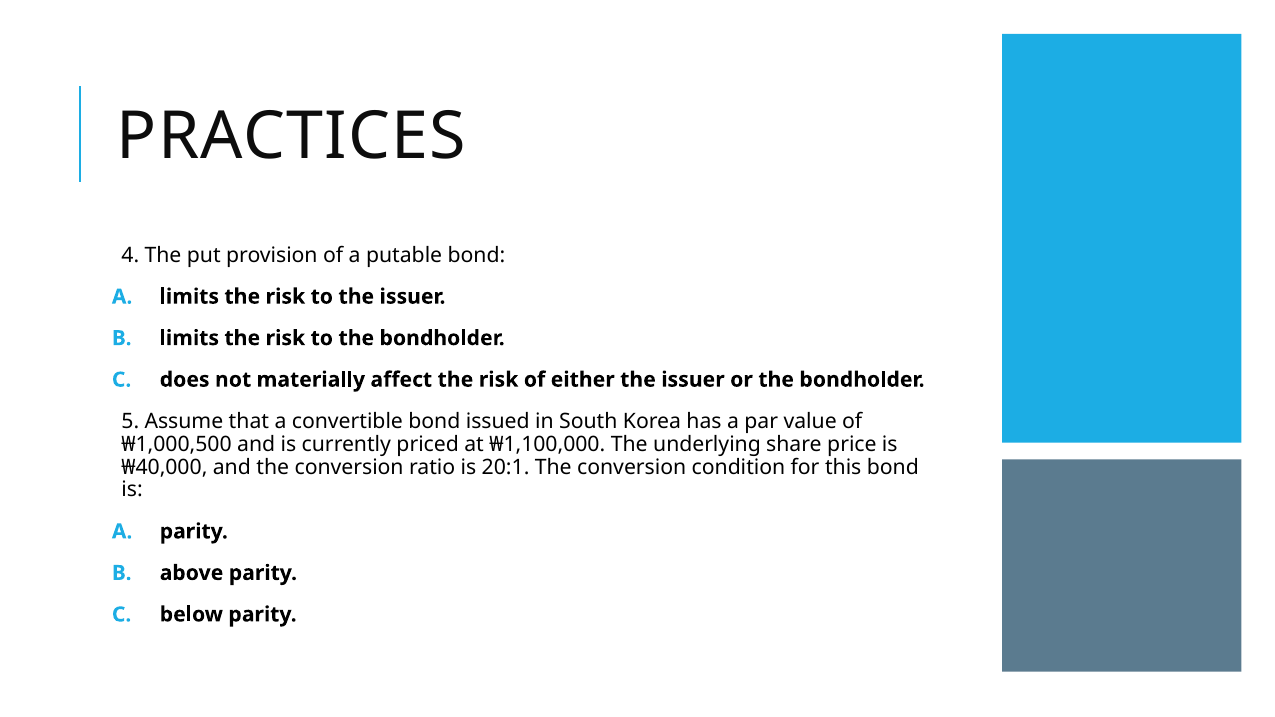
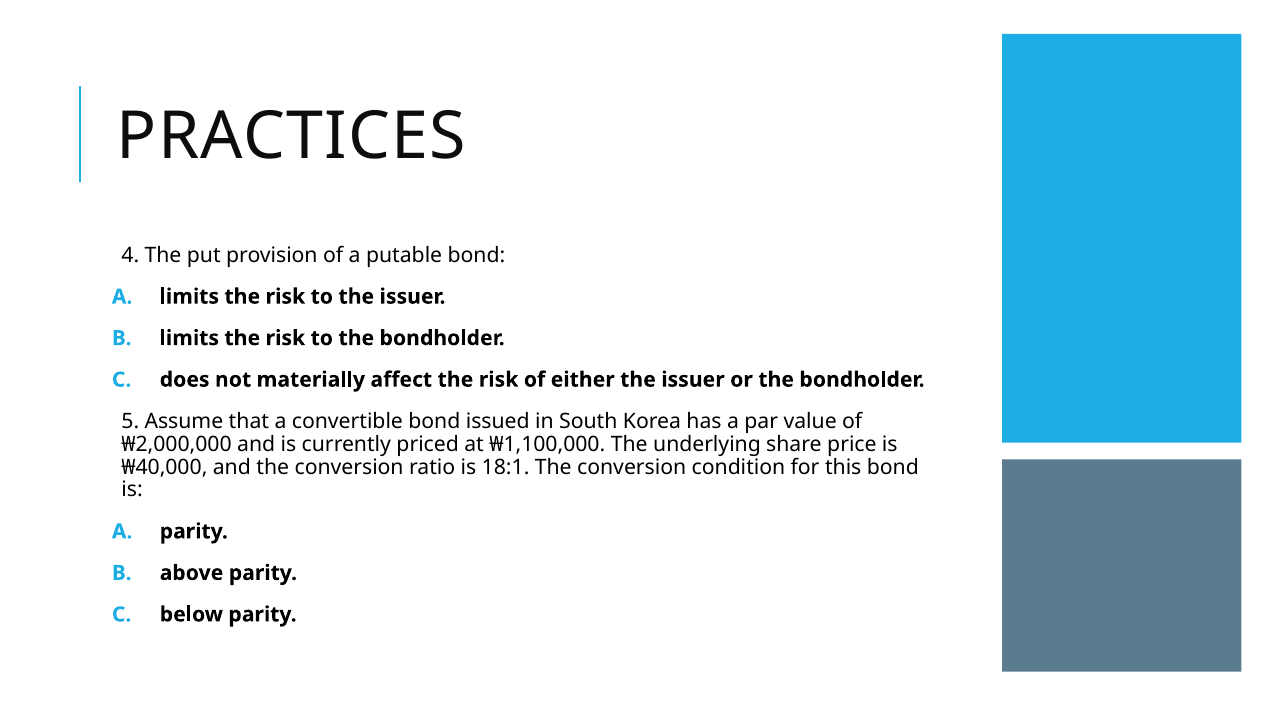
₩1,000,500: ₩1,000,500 -> ₩2,000,000 (177, 444)
20:1: 20:1 -> 18:1 (506, 467)
